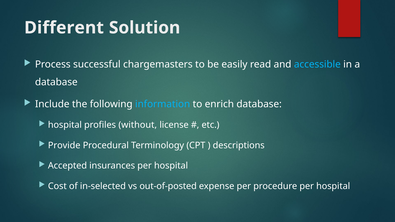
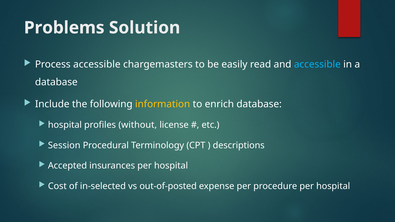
Different: Different -> Problems (64, 28)
Process successful: successful -> accessible (97, 65)
information colour: light blue -> yellow (163, 104)
Provide: Provide -> Session (64, 145)
